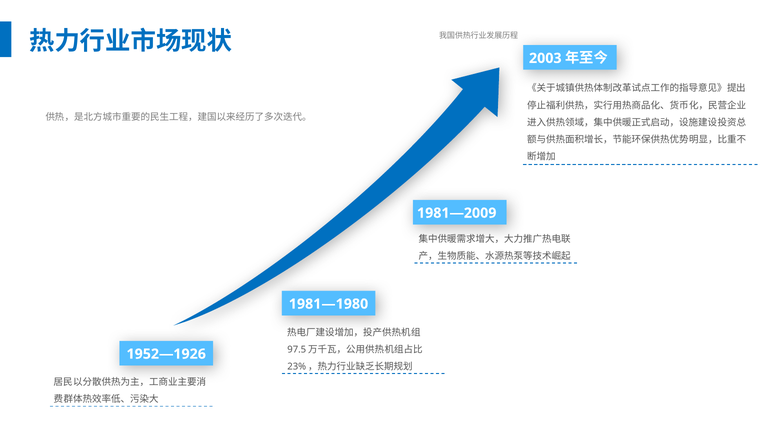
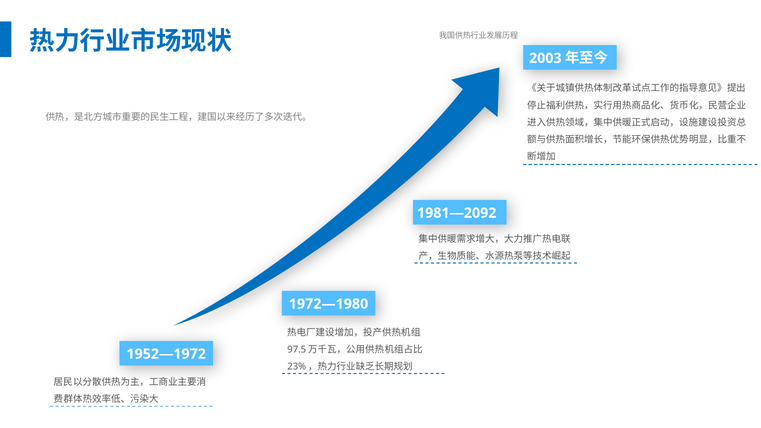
1981—2009: 1981—2009 -> 1981—2092 (457, 213)
1981—1980: 1981—1980 -> 1972—1980 (329, 304)
1952—1926: 1952—1926 -> 1952—1972 (166, 354)
